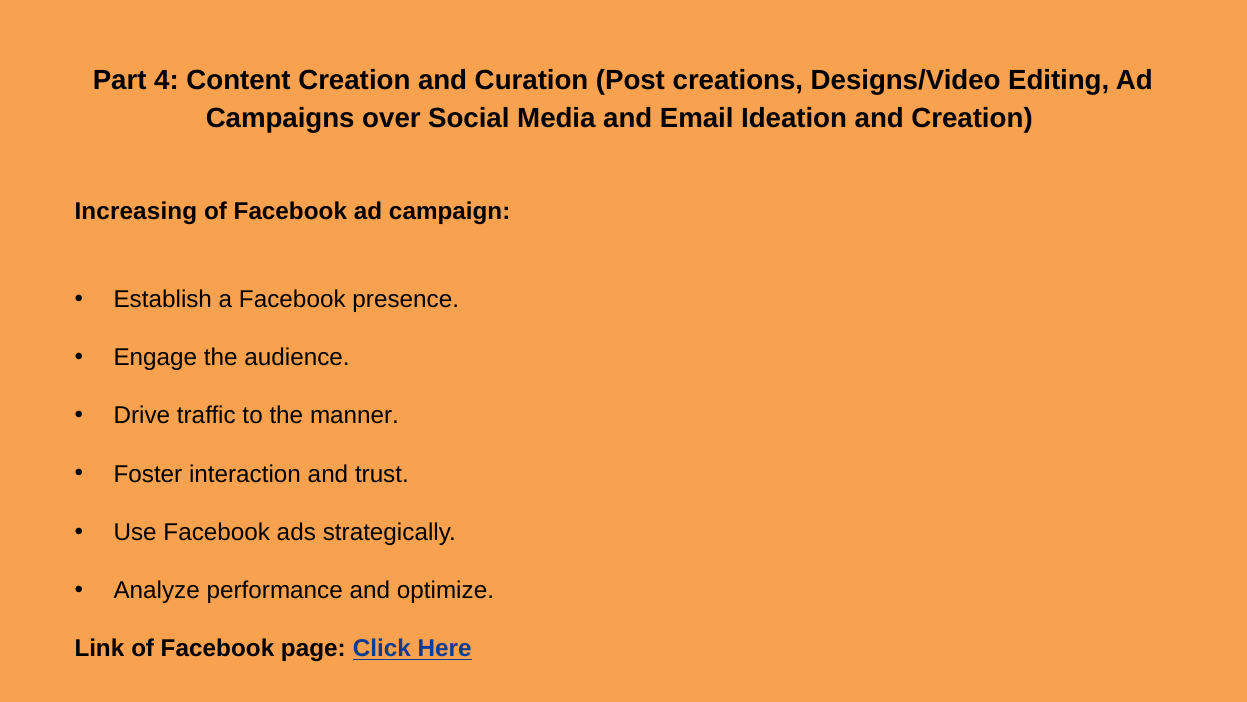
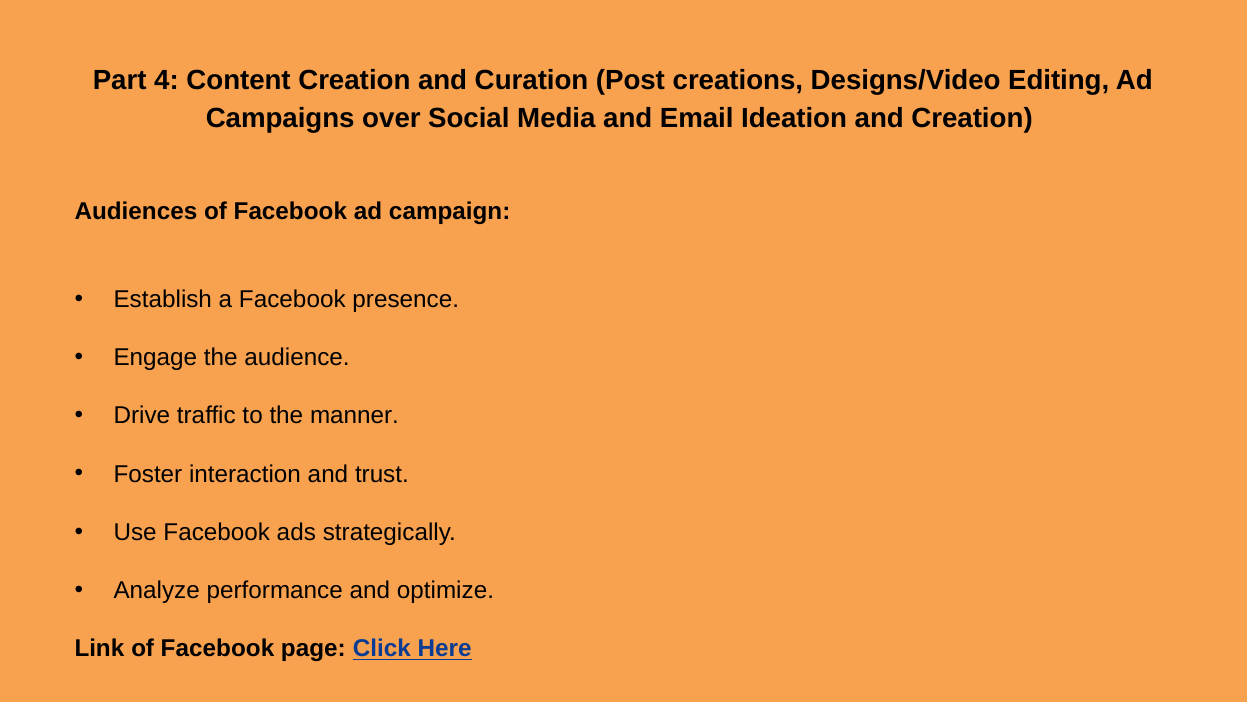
Increasing: Increasing -> Audiences (136, 212)
